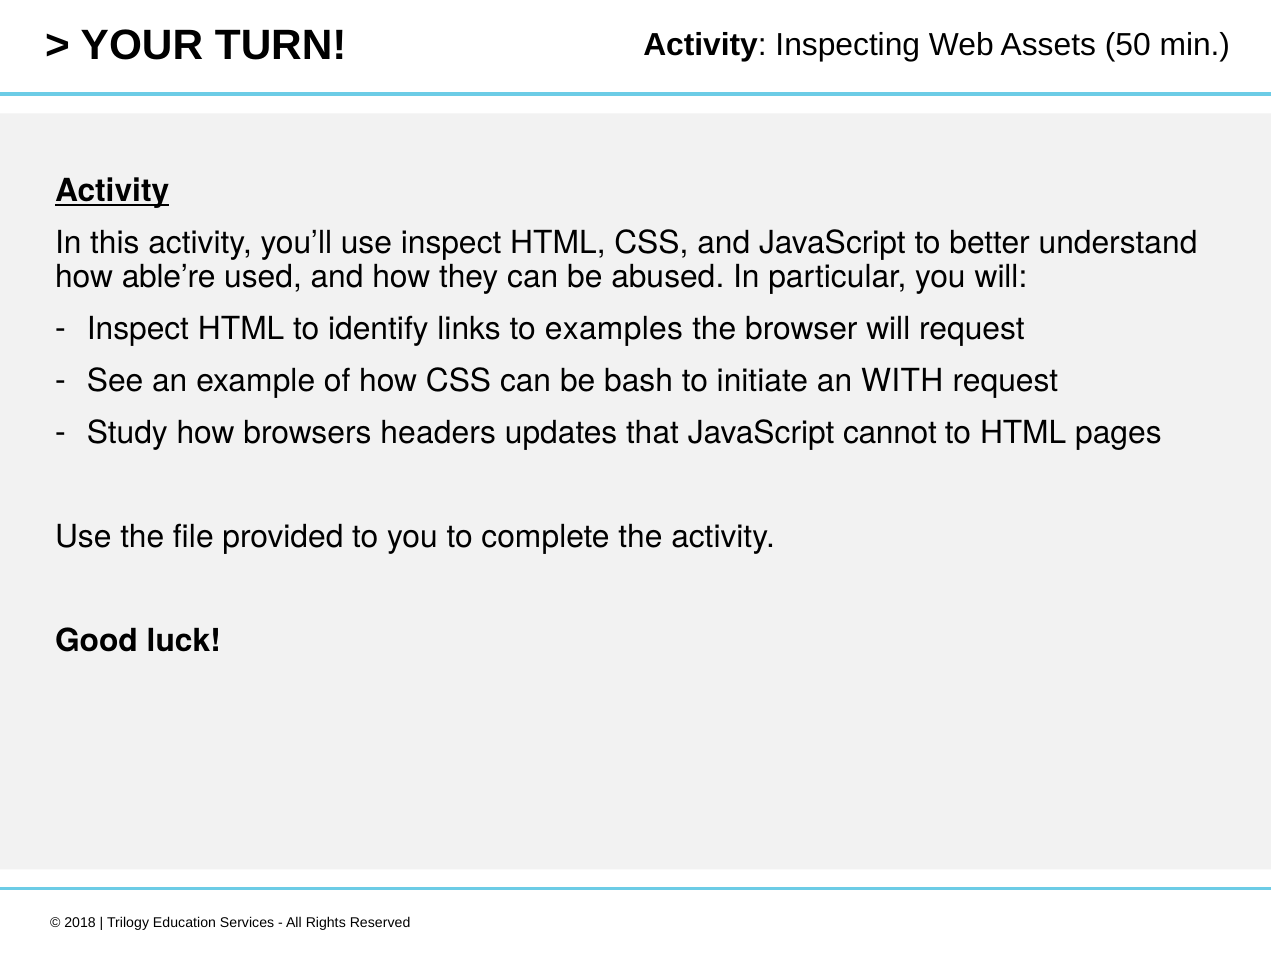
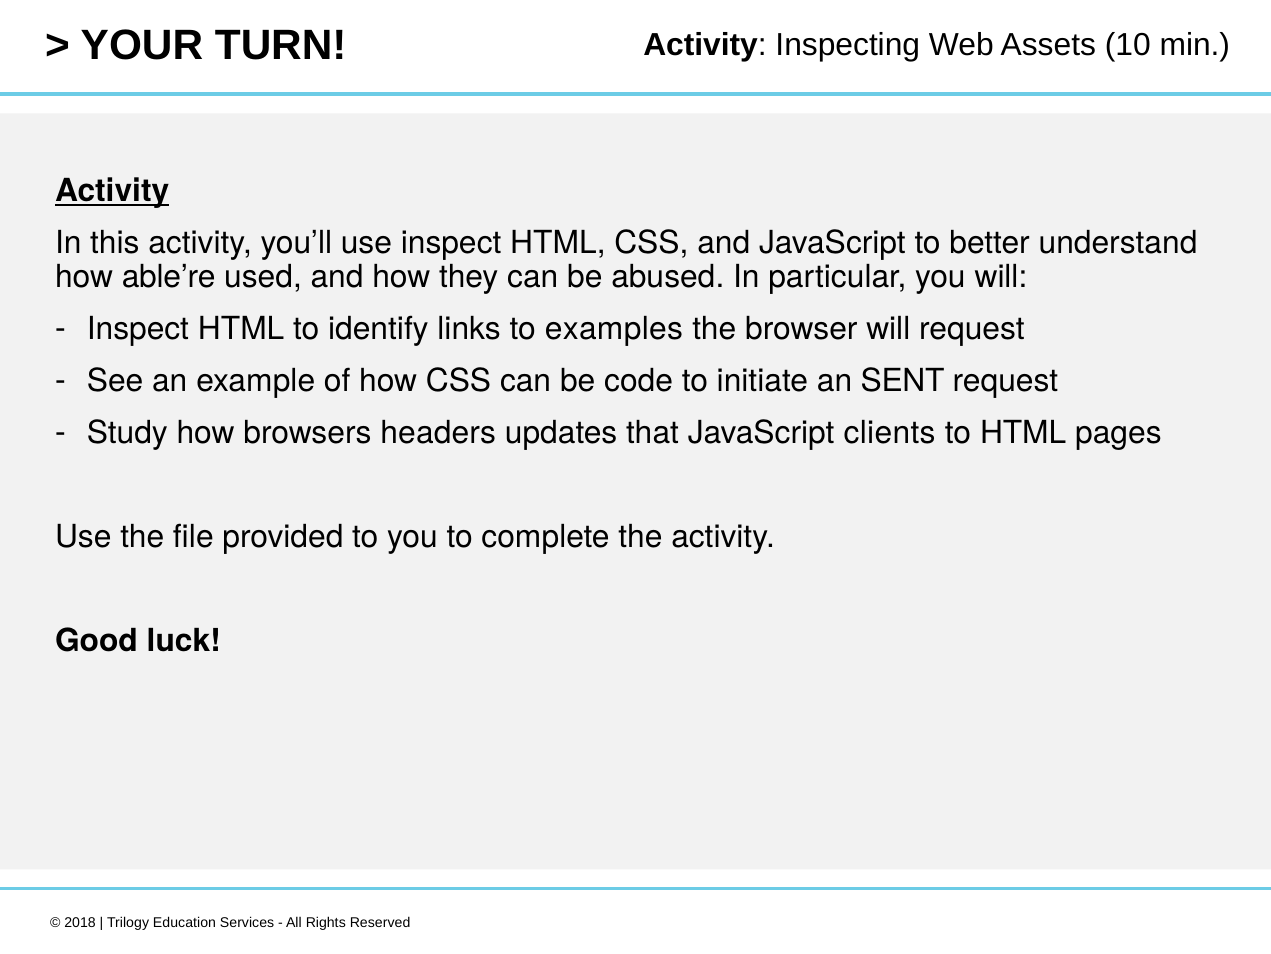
50: 50 -> 10 (1128, 45)
bash: bash -> code (639, 381)
WITH: WITH -> SENT (903, 381)
cannot: cannot -> clients (890, 433)
